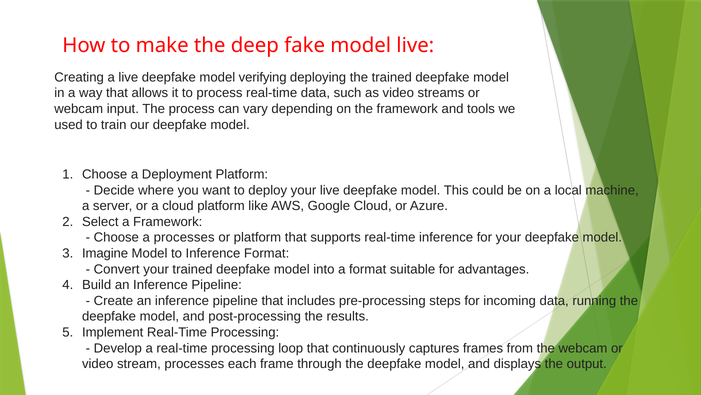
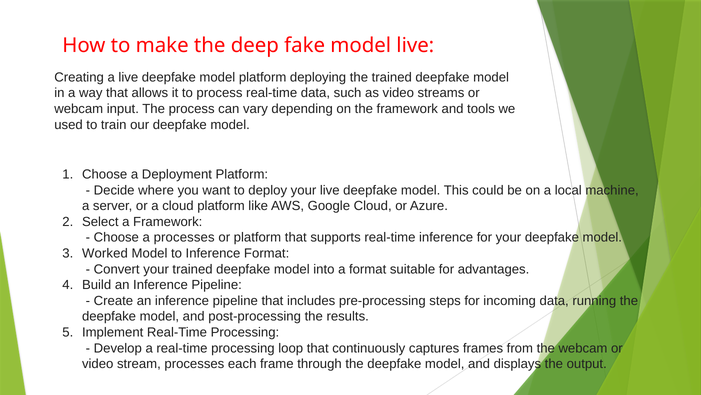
model verifying: verifying -> platform (263, 77)
Imagine: Imagine -> Worked (105, 253)
